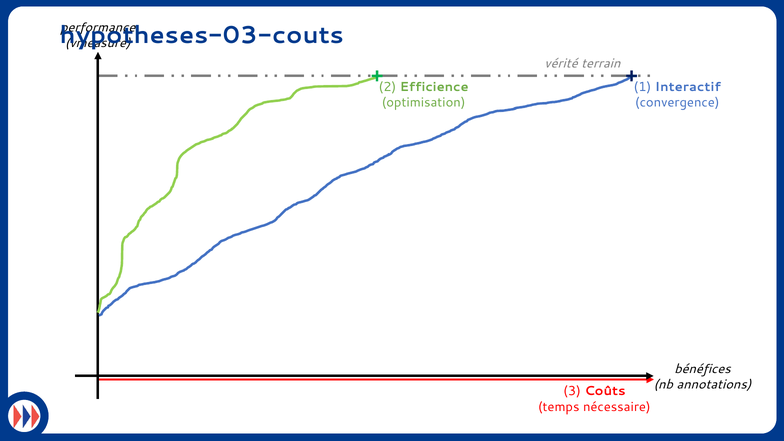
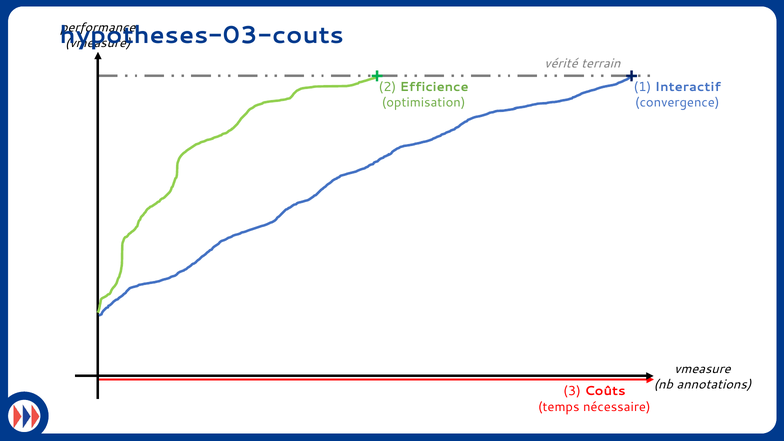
bénéfices: bénéfices -> vmeasure (703, 369)
